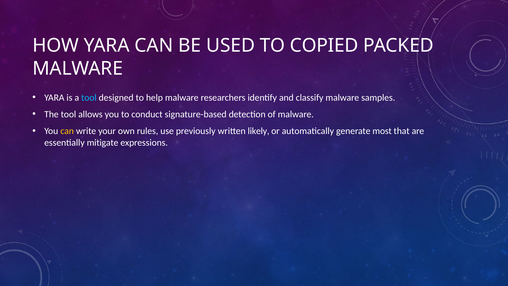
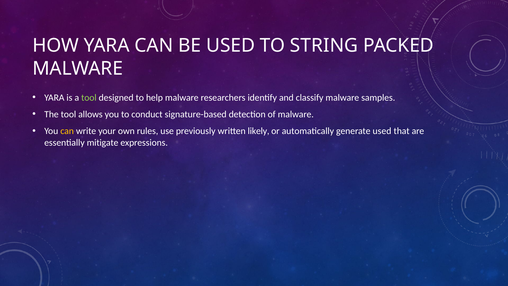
COPIED: COPIED -> STRING (324, 46)
tool colour: light blue -> light green (89, 98)
generate most: most -> used (382, 131)
